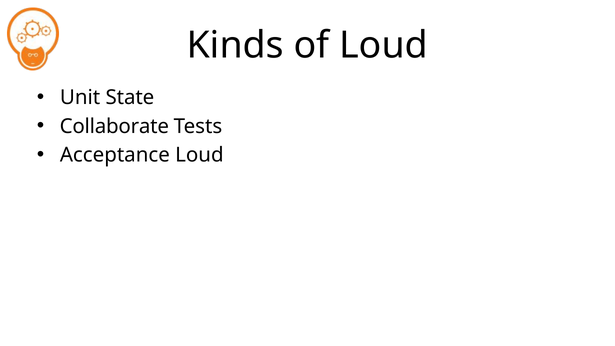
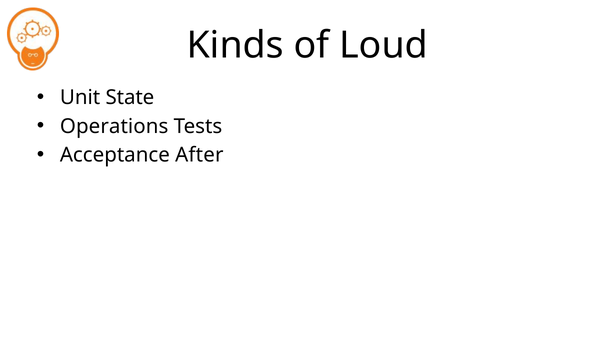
Collaborate: Collaborate -> Operations (114, 126)
Acceptance Loud: Loud -> After (199, 155)
